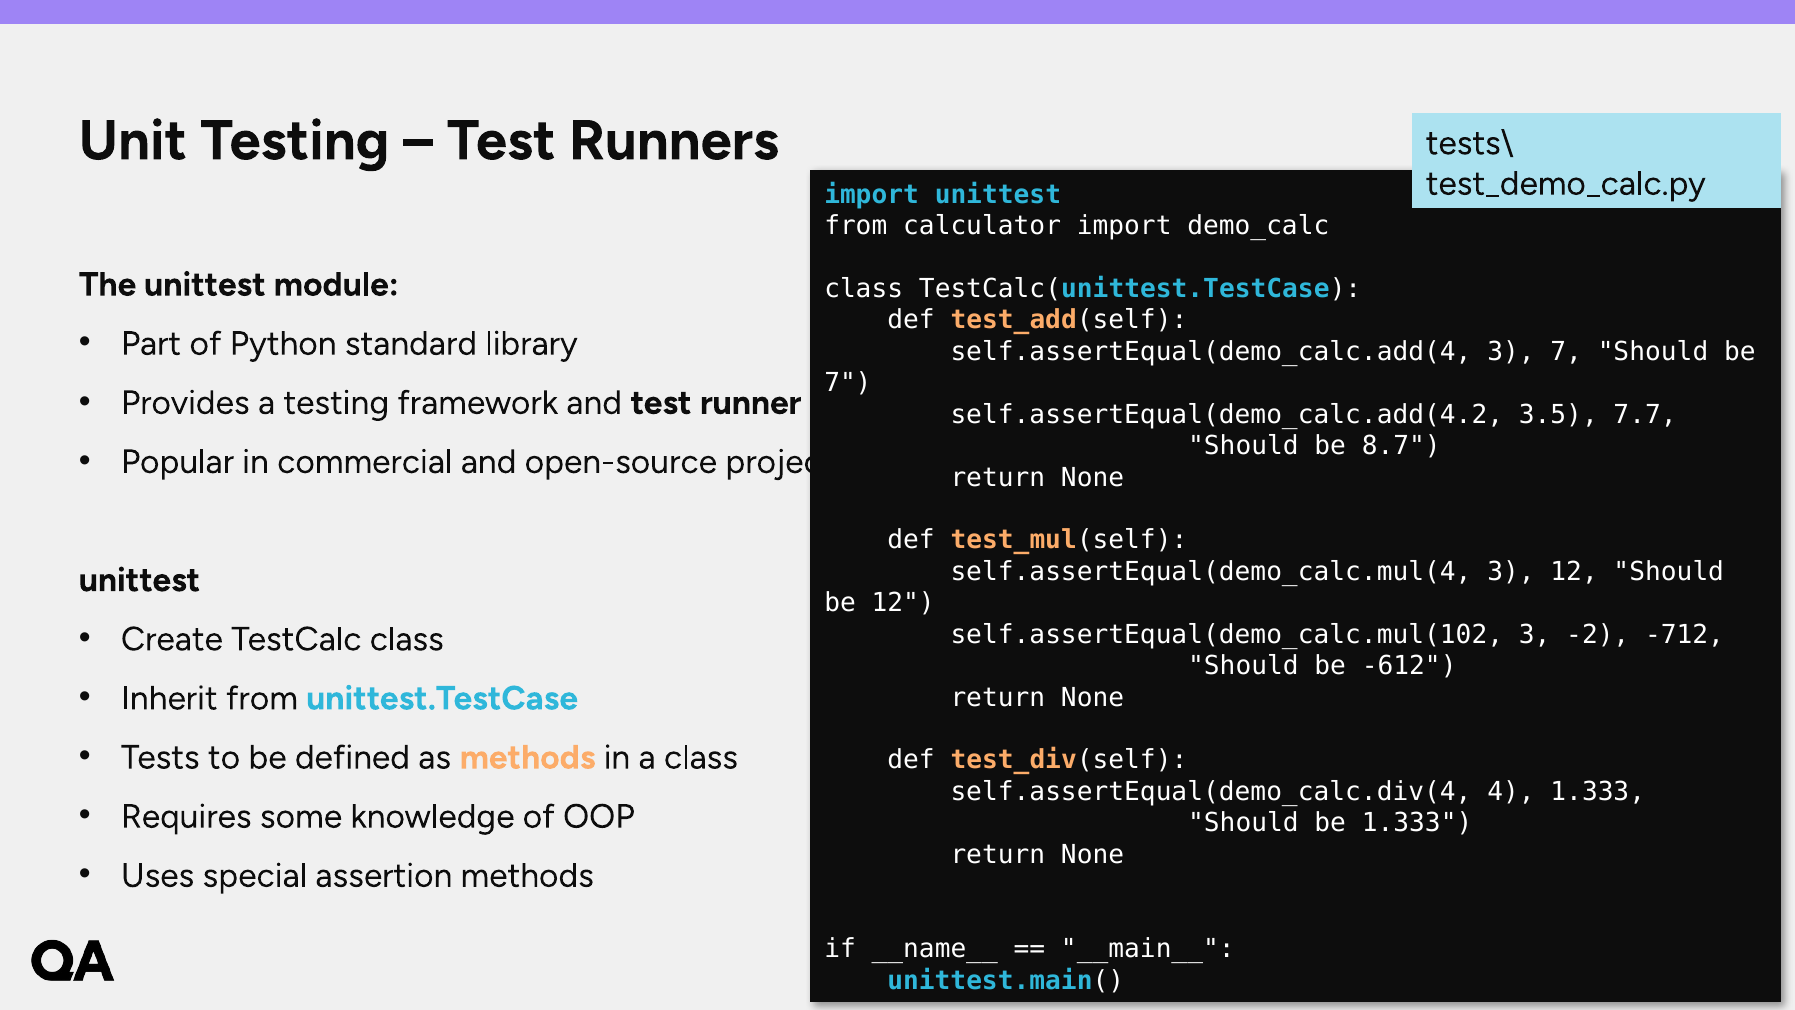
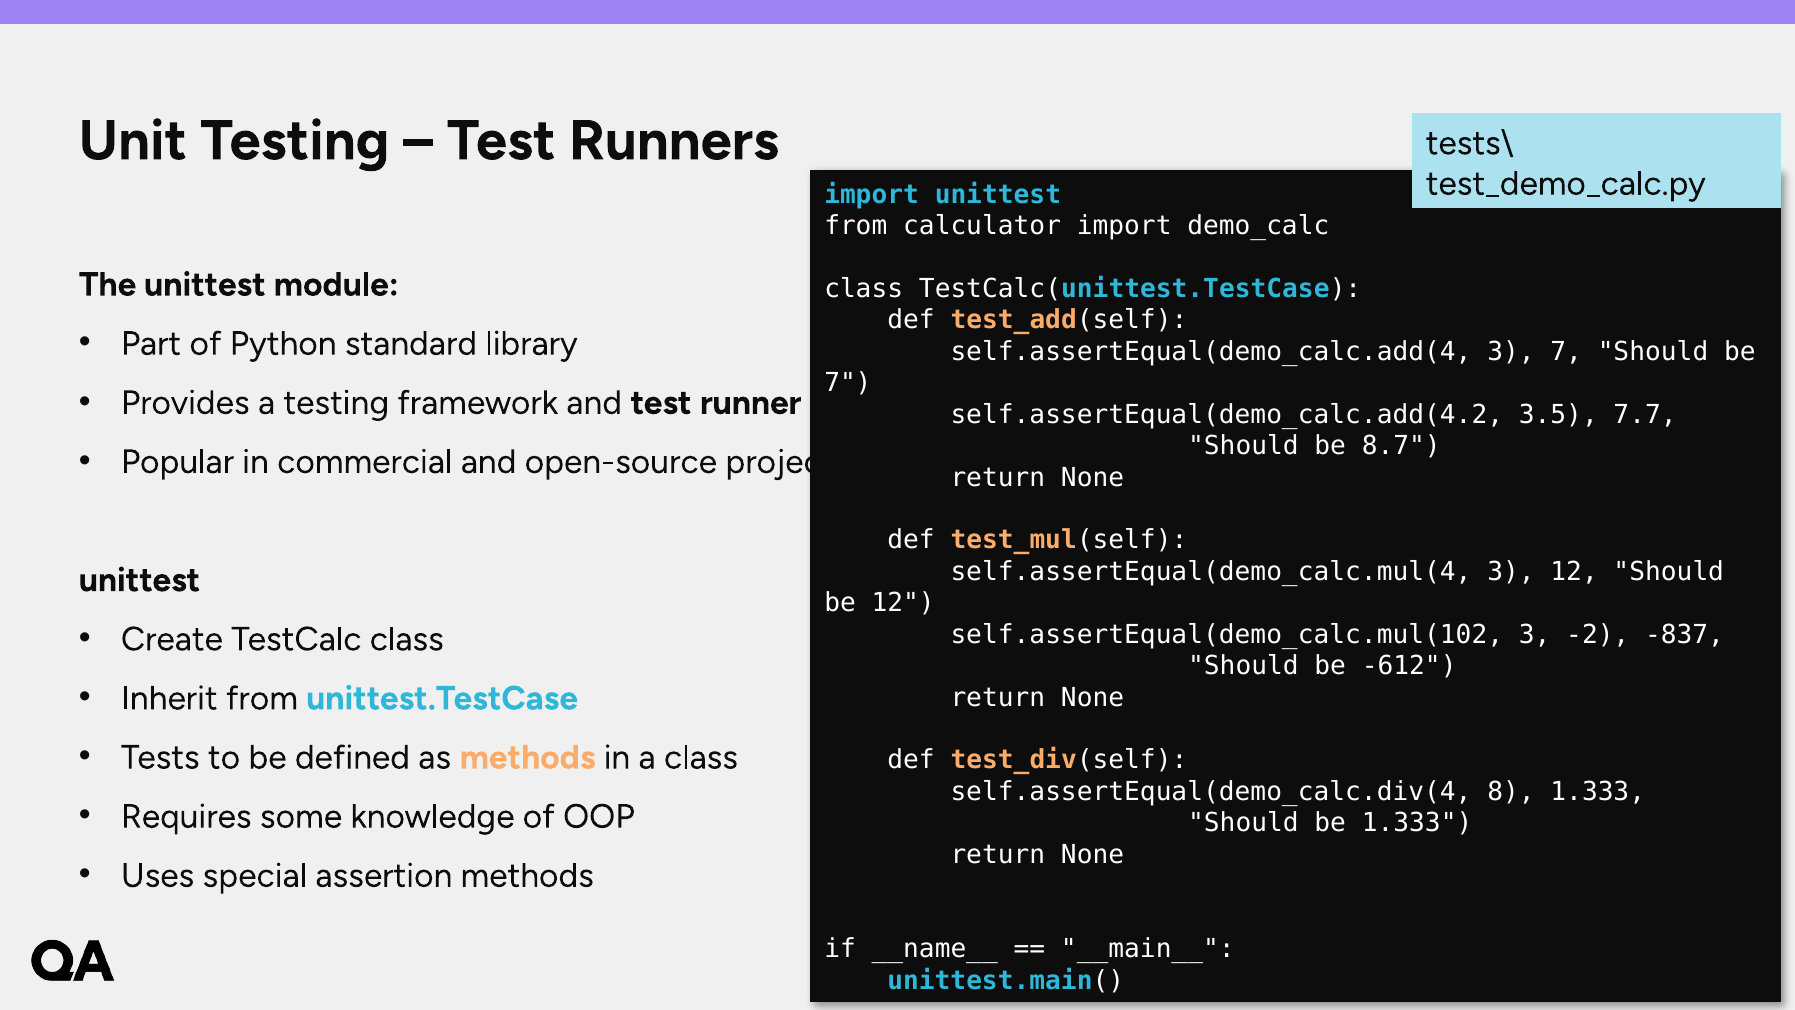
-712: -712 -> -837 (1685, 634)
4: 4 -> 8 (1511, 792)
